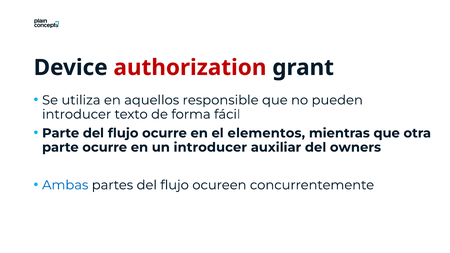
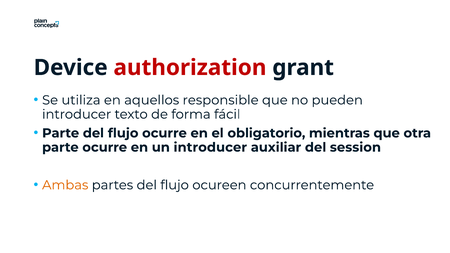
elementos: elementos -> obligatorio (266, 133)
owners: owners -> session (355, 147)
Ambas colour: blue -> orange (65, 185)
